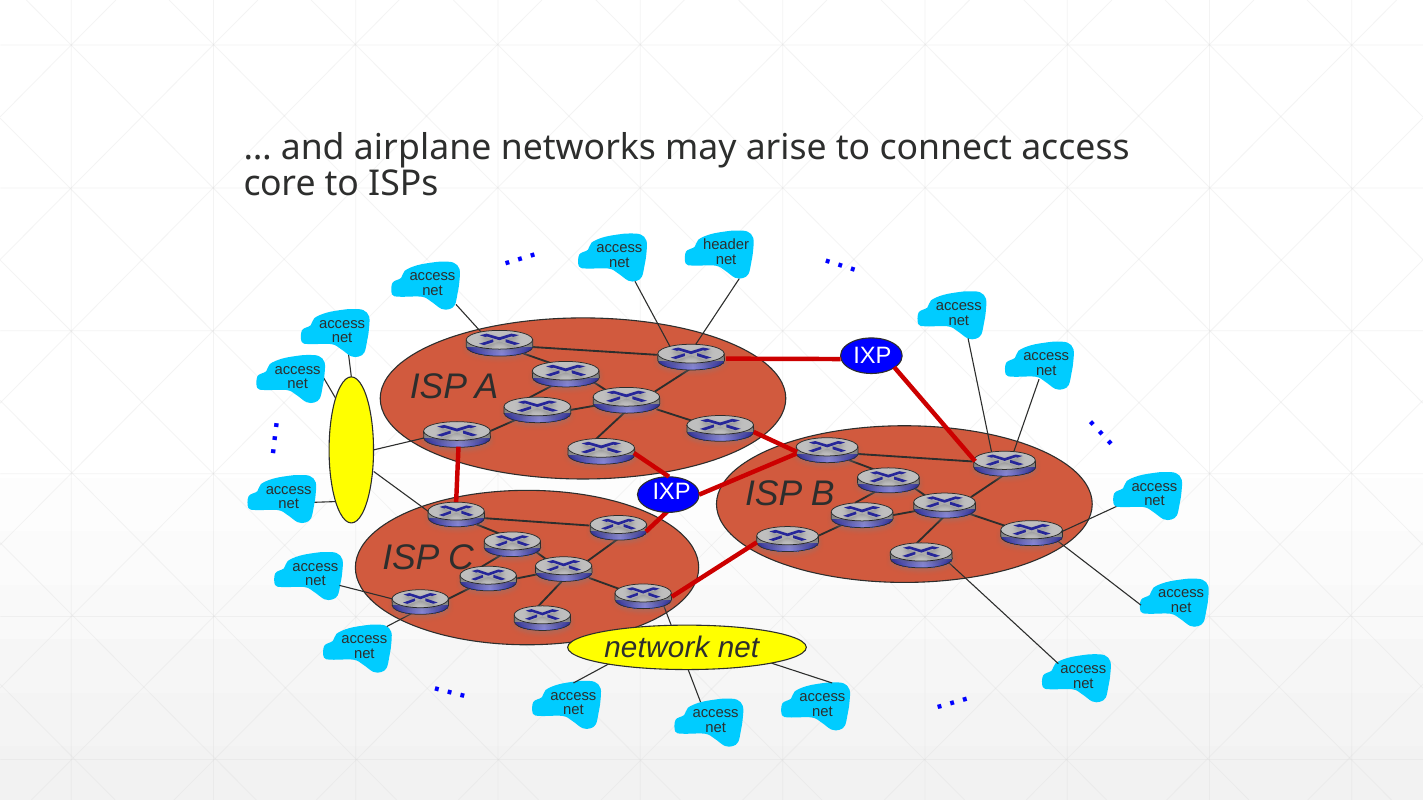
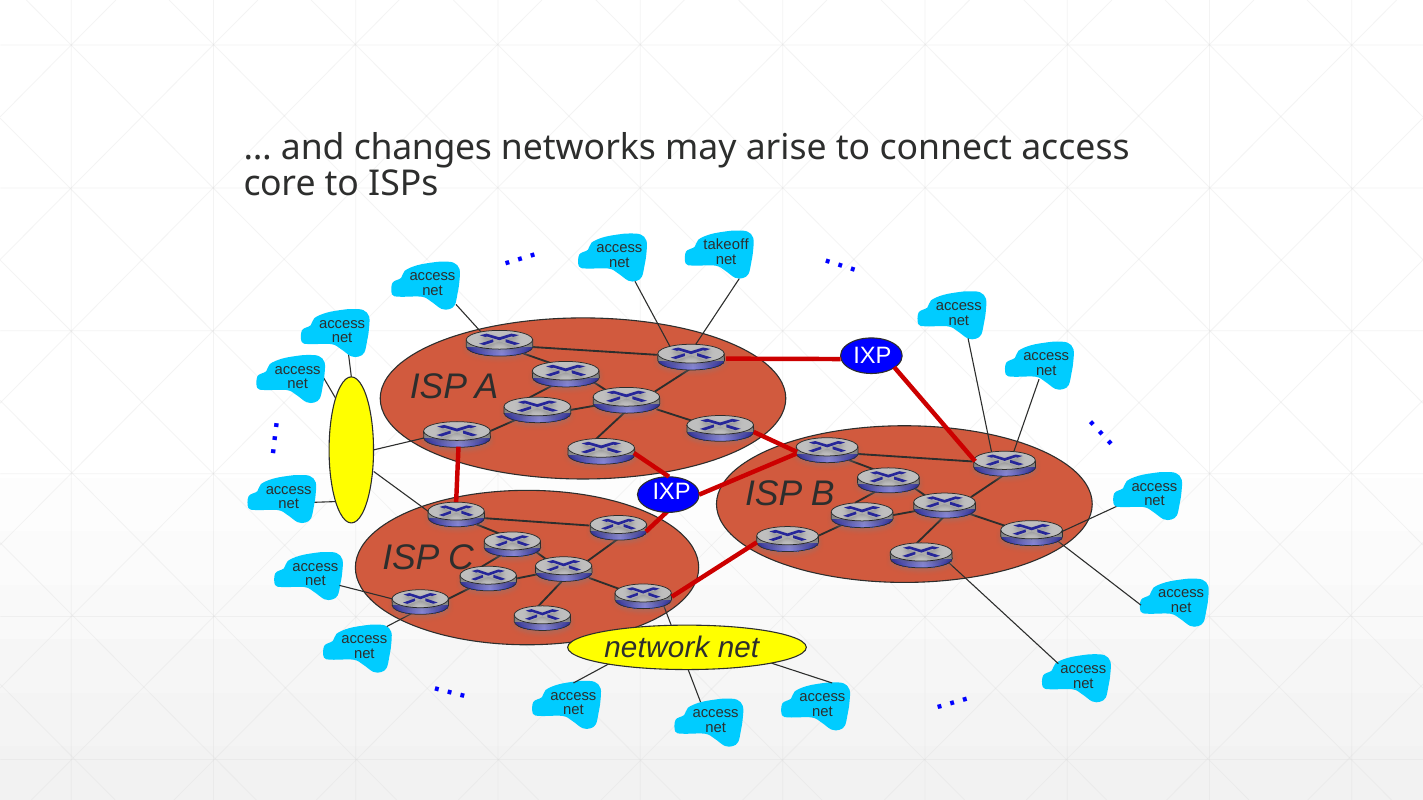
airplane: airplane -> changes (423, 148)
header: header -> takeoff (726, 245)
